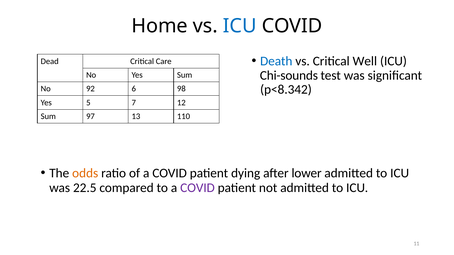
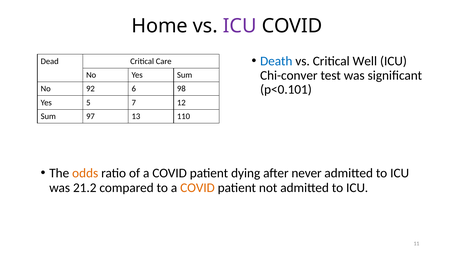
ICU colour: blue -> purple (240, 26)
Chi-sounds: Chi-sounds -> Chi-conver (289, 75)
p<8.342: p<8.342 -> p<0.101 (286, 90)
lower: lower -> never (307, 173)
22.5: 22.5 -> 21.2 (85, 188)
COVID colour: purple -> orange (197, 188)
